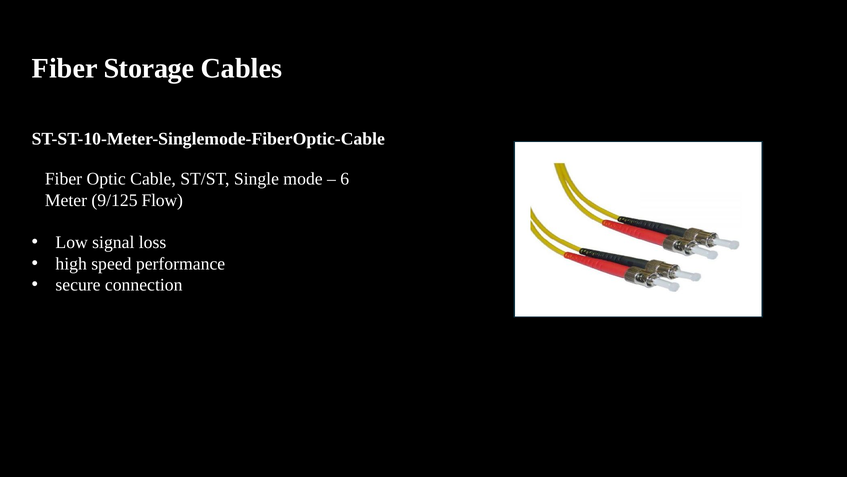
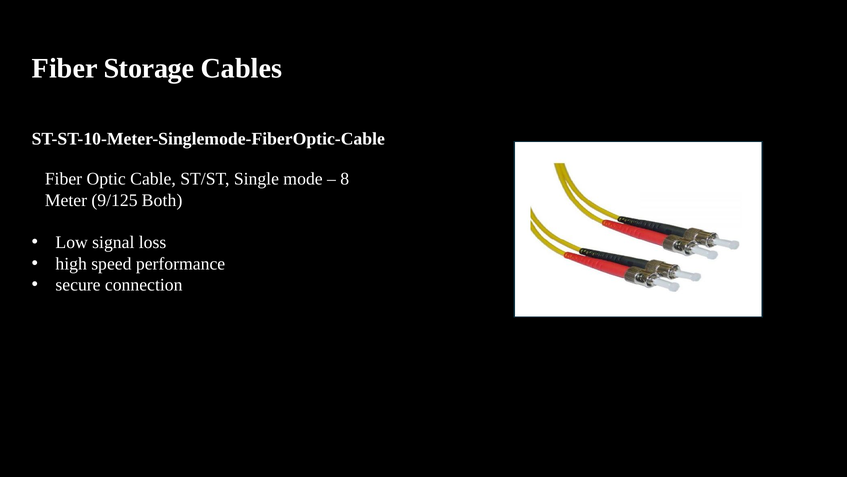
6: 6 -> 8 (345, 179)
Flow: Flow -> Both (162, 200)
